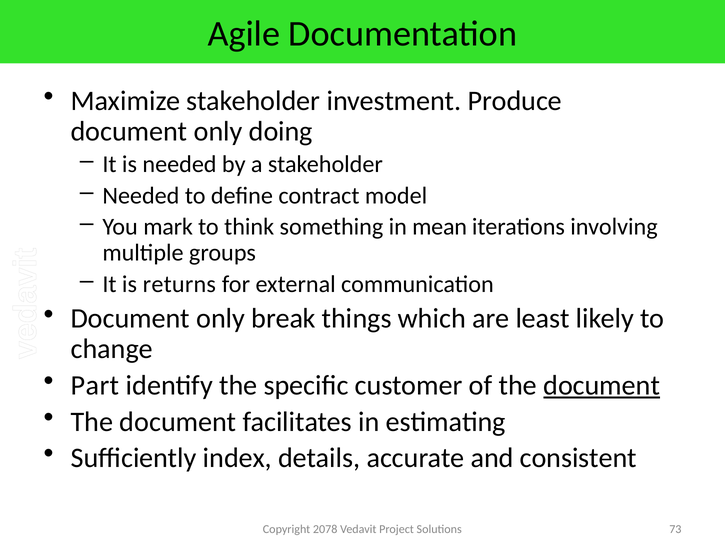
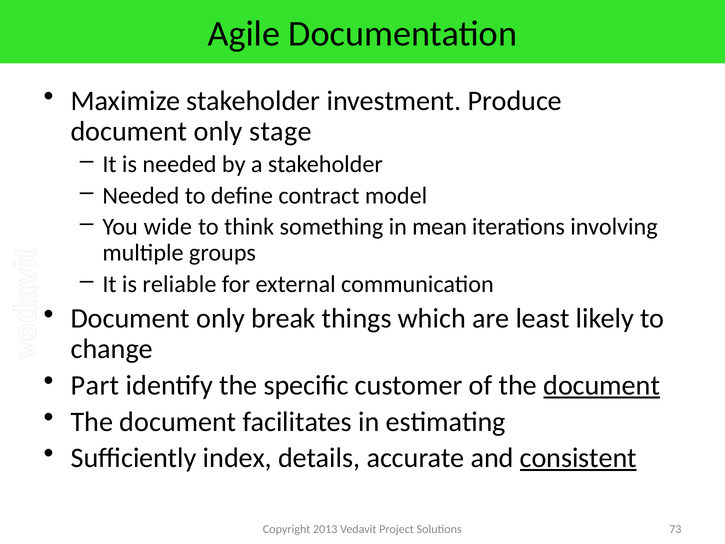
doing: doing -> stage (281, 132)
mark: mark -> wide (168, 227)
returns: returns -> reliable (179, 284)
consistent underline: none -> present (578, 458)
2078: 2078 -> 2013 (325, 529)
